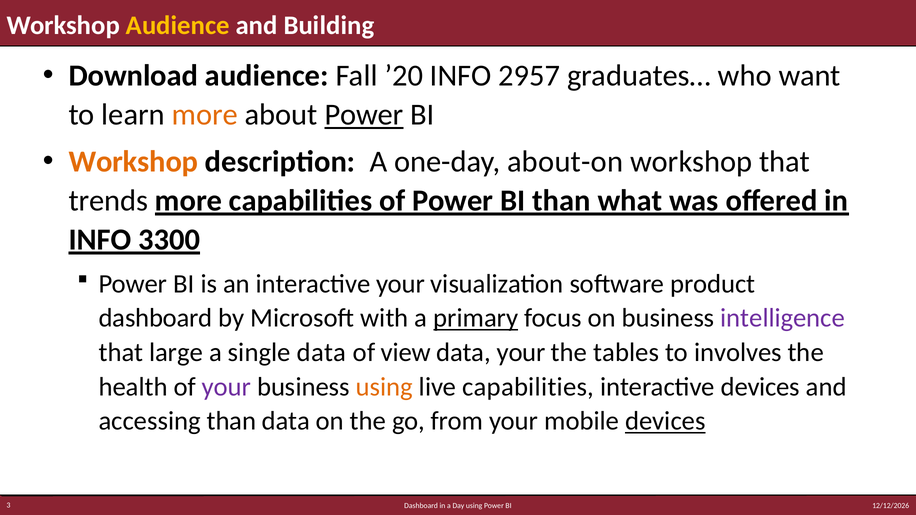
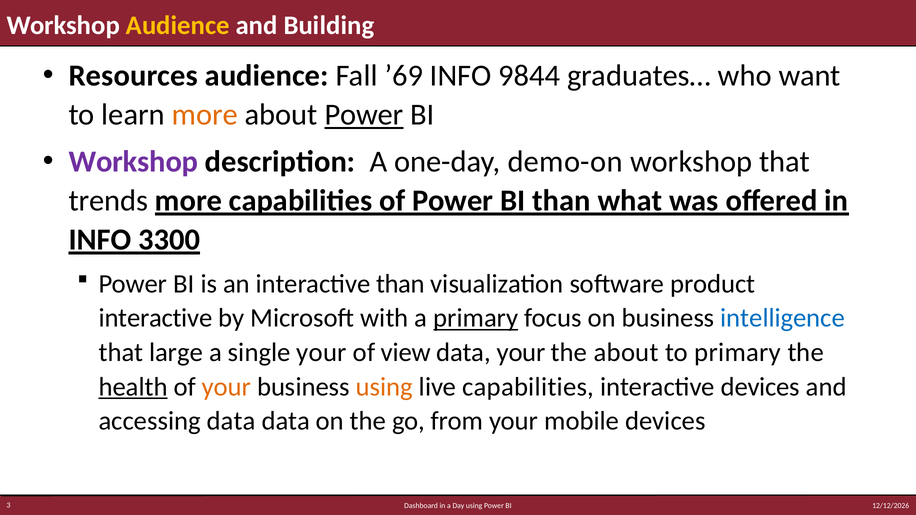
Download: Download -> Resources (133, 76)
’20: ’20 -> ’69 (404, 76)
2957: 2957 -> 9844 (529, 76)
Workshop colour: orange -> purple (133, 162)
about-on: about-on -> demo-on (565, 162)
interactive your: your -> than (401, 284)
dashboard: dashboard -> interactive (156, 318)
intelligence colour: purple -> blue (783, 318)
single data: data -> your (322, 353)
the tables: tables -> about (626, 353)
to involves: involves -> primary (738, 353)
health underline: none -> present (133, 387)
your colour: purple -> orange (227, 387)
accessing than: than -> data (231, 421)
devices underline: present -> none (665, 421)
